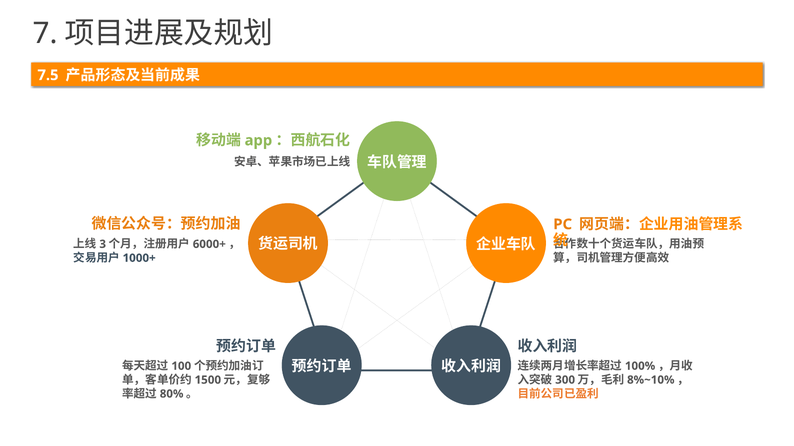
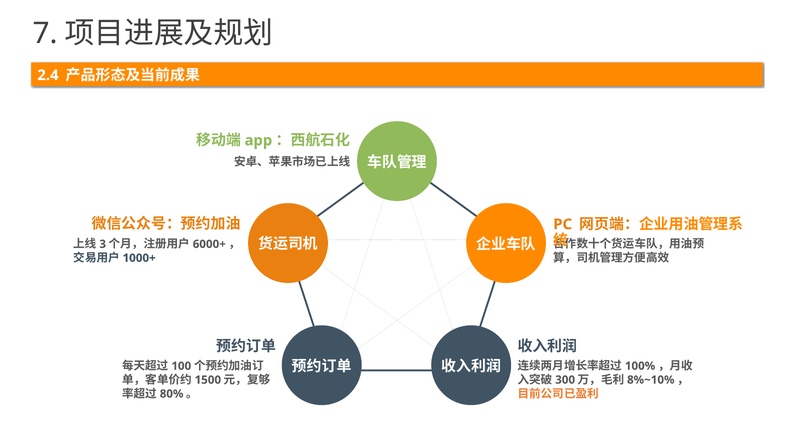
7.5: 7.5 -> 2.4 (48, 75)
